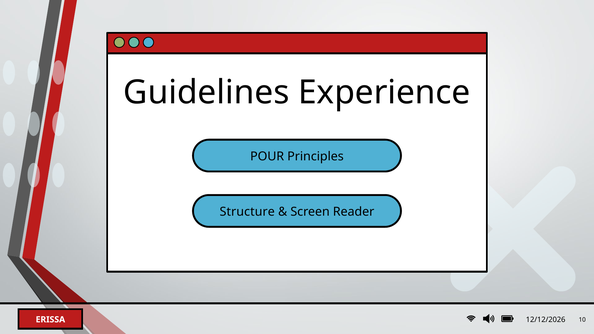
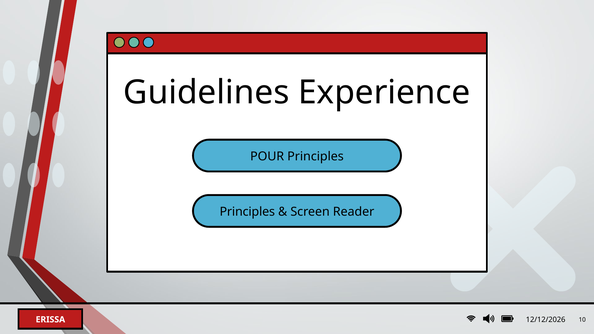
Structure: Structure -> Principles (247, 212)
